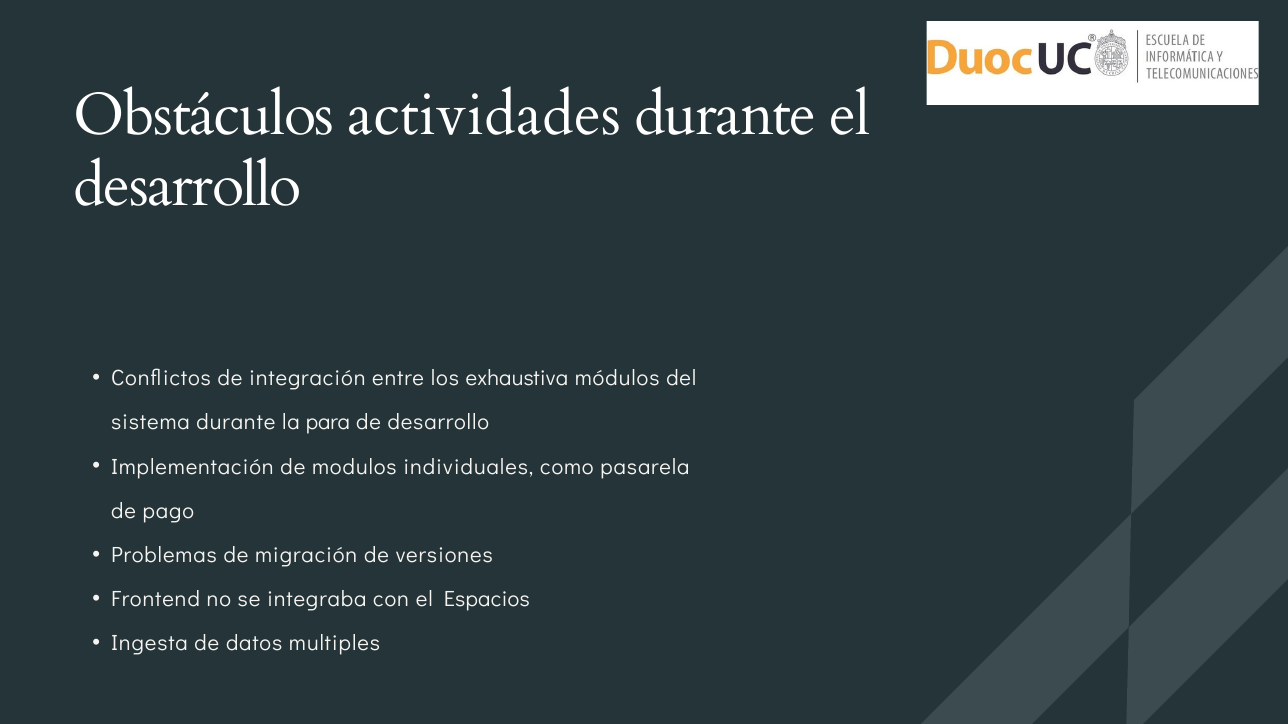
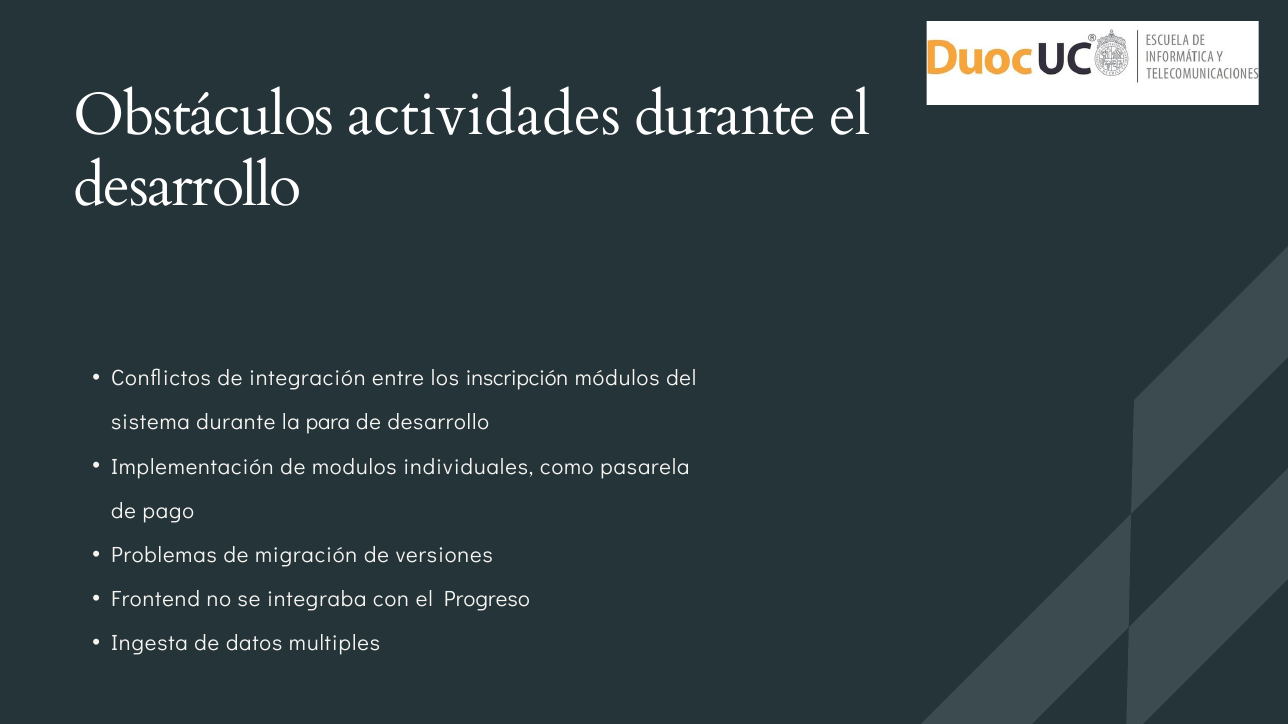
exhaustiva: exhaustiva -> inscripción (517, 379)
Espacios: Espacios -> Progreso (487, 600)
